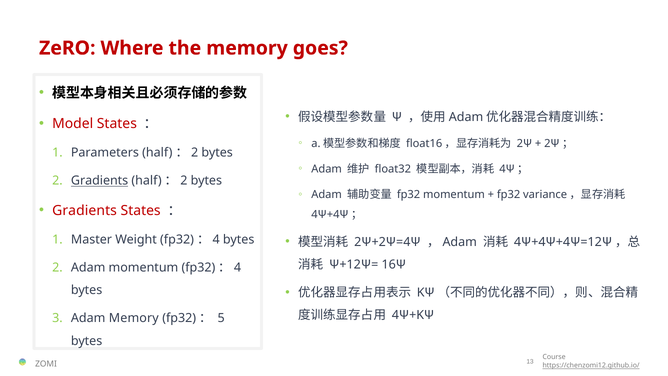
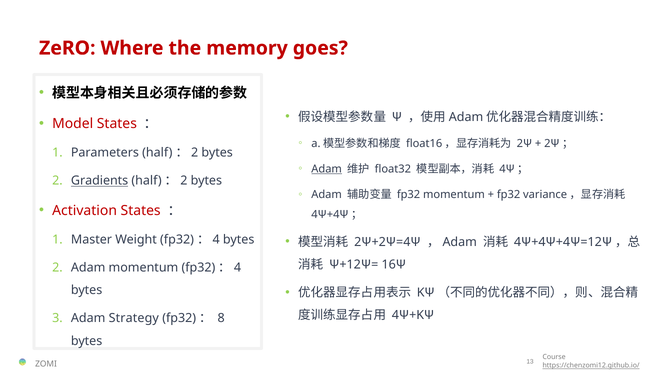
Adam underline: none -> present (327, 169)
Gradients: Gradients -> Activation (85, 210)
Adam Memory: Memory -> Strategy (134, 318)
5: 5 -> 8 (221, 318)
